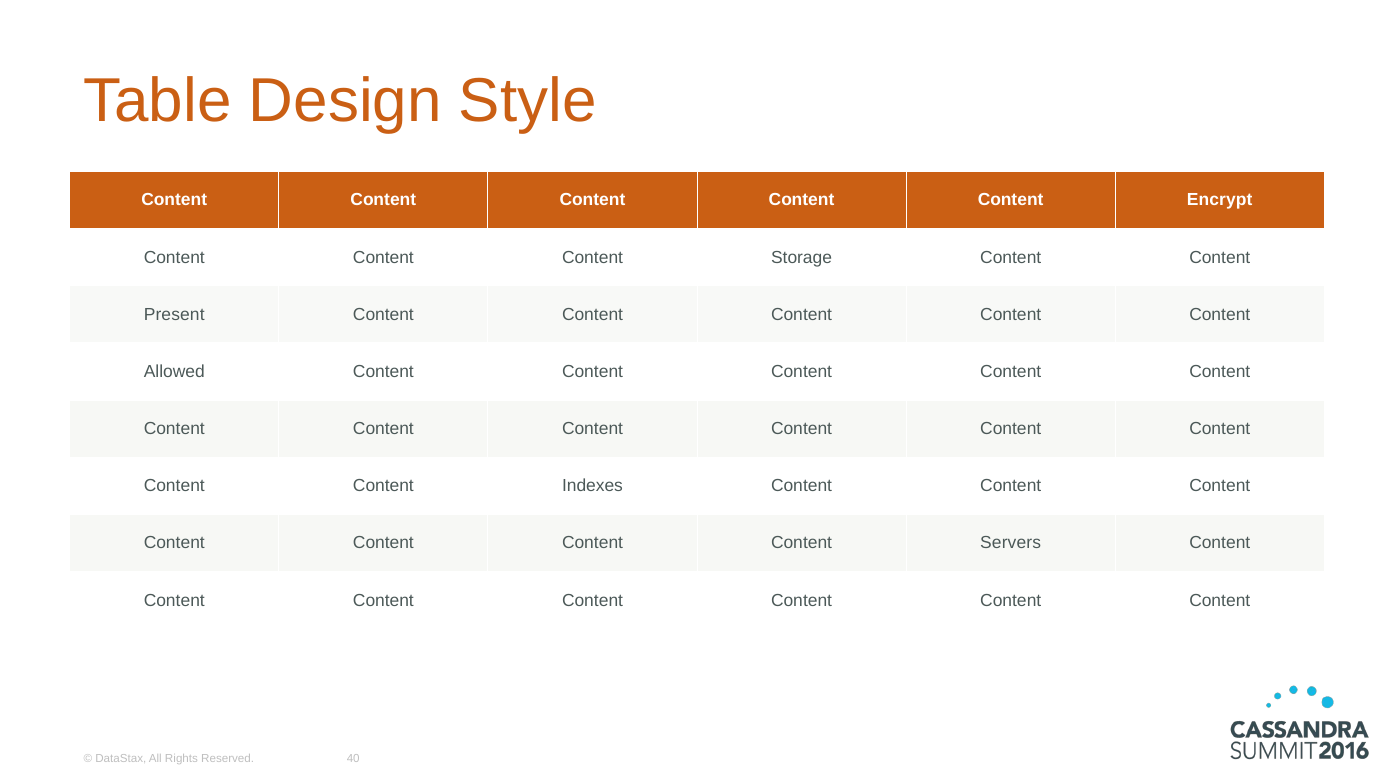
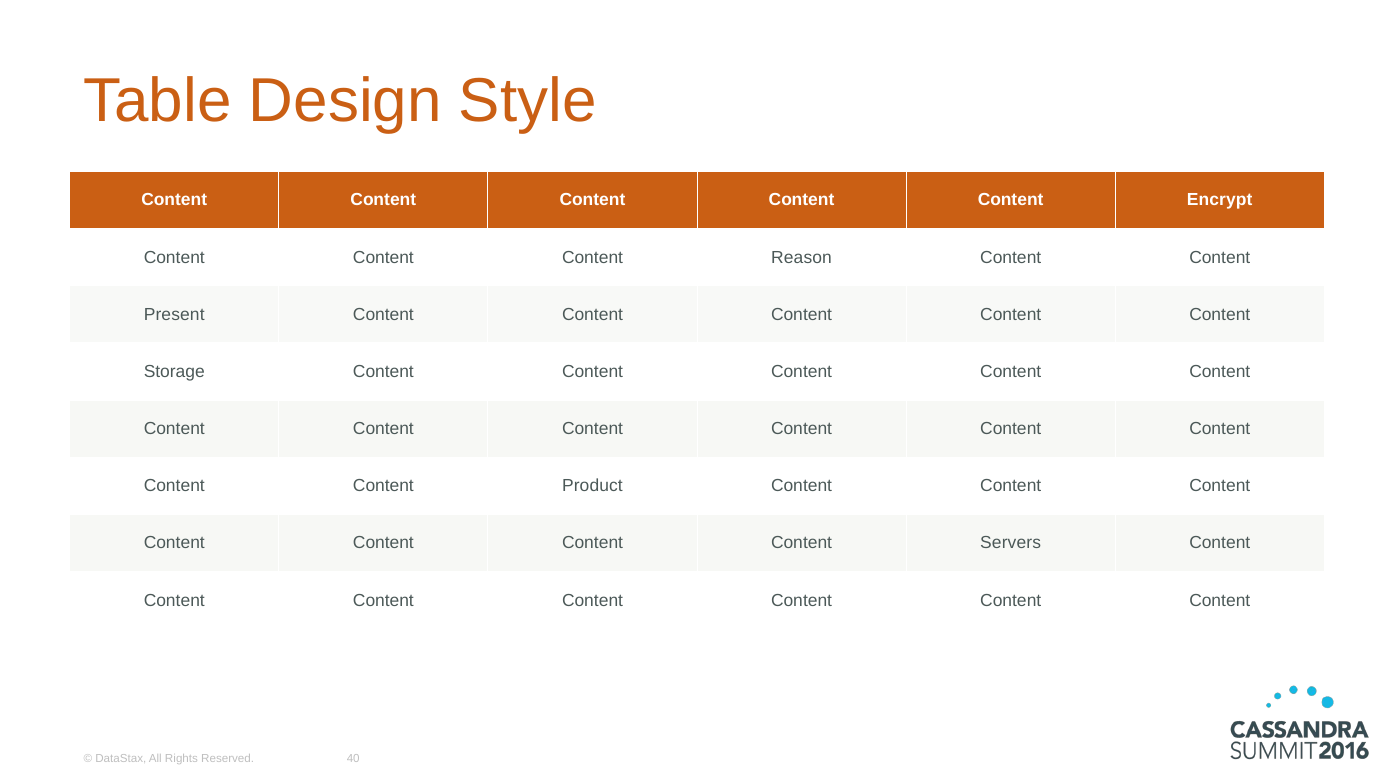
Storage: Storage -> Reason (802, 257)
Allowed: Allowed -> Storage (174, 372)
Indexes: Indexes -> Product (592, 486)
